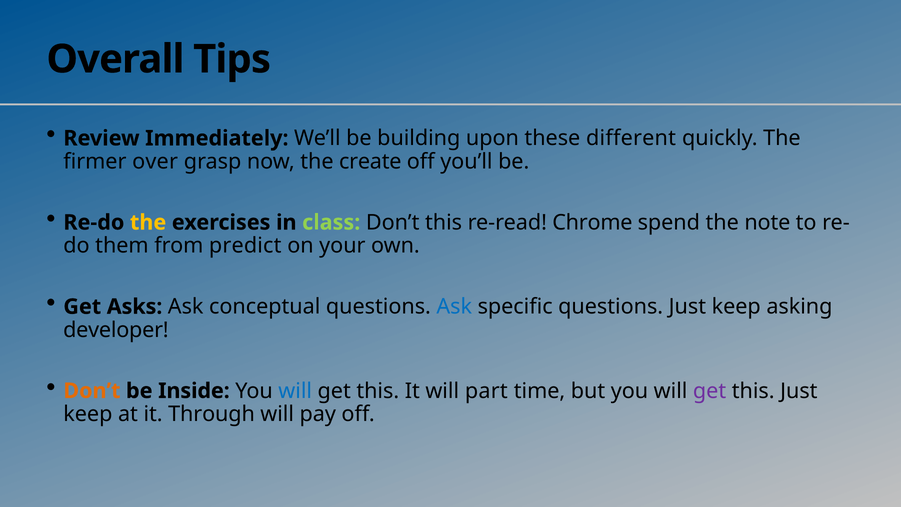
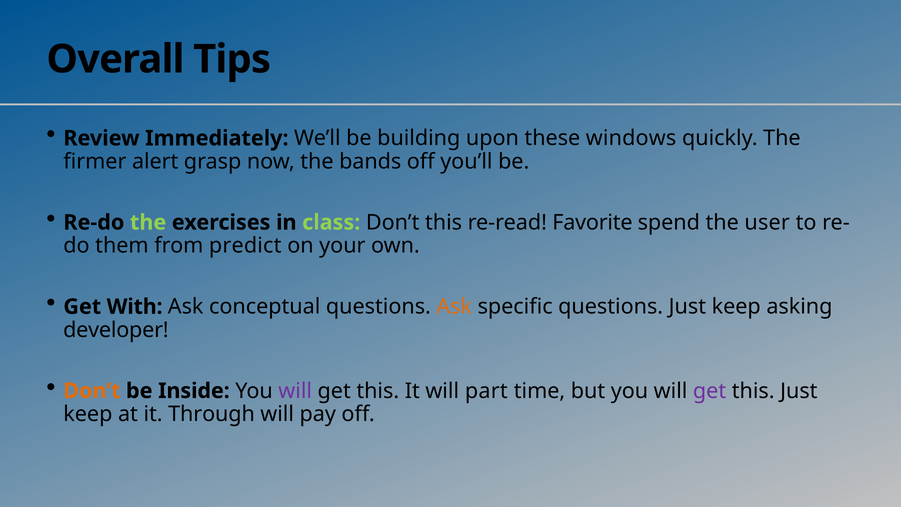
different: different -> windows (631, 138)
over: over -> alert (155, 162)
create: create -> bands (370, 162)
the colour: yellow -> light green (148, 222)
Chrome: Chrome -> Favorite (592, 222)
note: note -> user (767, 222)
Asks: Asks -> With (135, 307)
Ask colour: blue -> orange (454, 307)
will colour: blue -> purple (295, 391)
